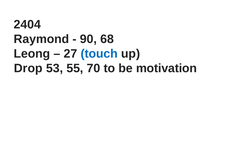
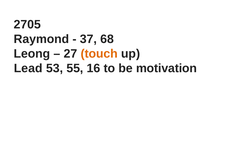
2404: 2404 -> 2705 (27, 24)
90: 90 -> 37 (88, 39)
touch colour: blue -> orange (99, 54)
Drop: Drop -> Lead (28, 68)
70: 70 -> 16 (93, 68)
